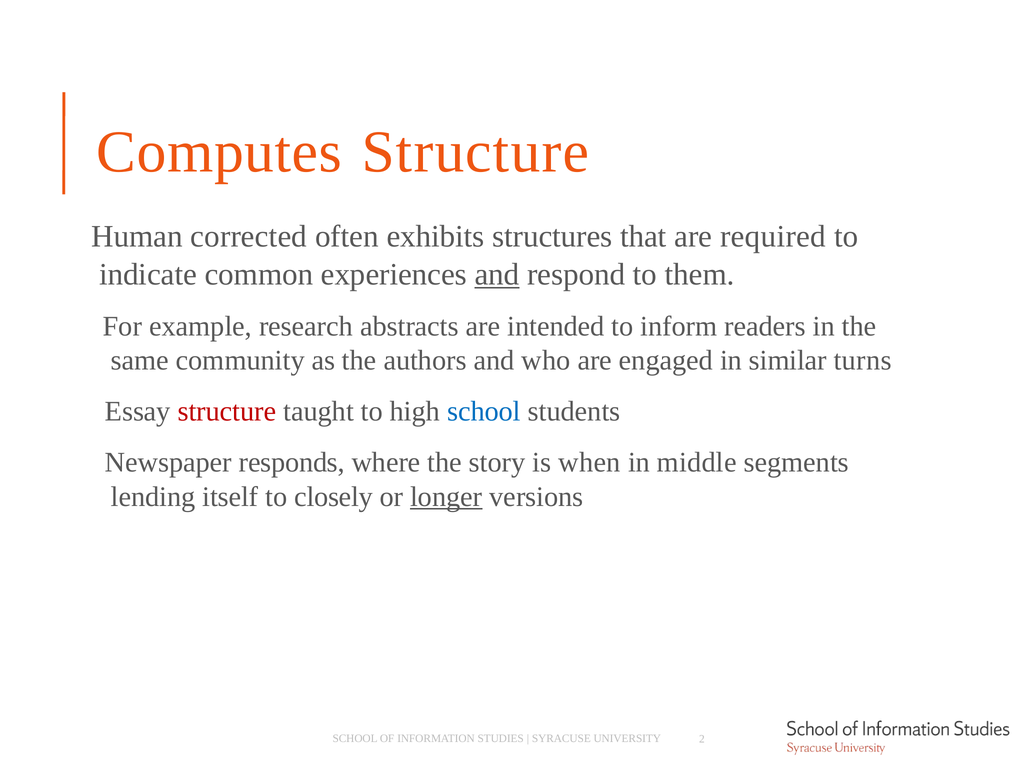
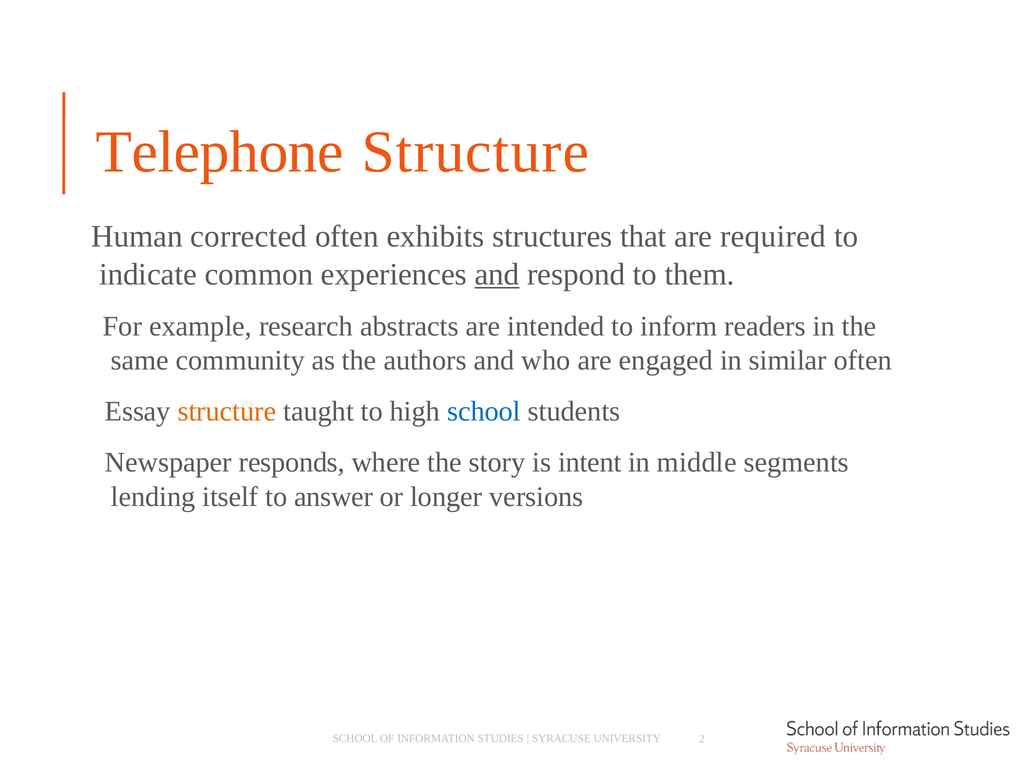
Computes: Computes -> Telephone (220, 152)
similar turns: turns -> often (863, 360)
structure colour: red -> orange (227, 411)
when: when -> intent (590, 462)
closely: closely -> answer (334, 496)
longer underline: present -> none (446, 496)
